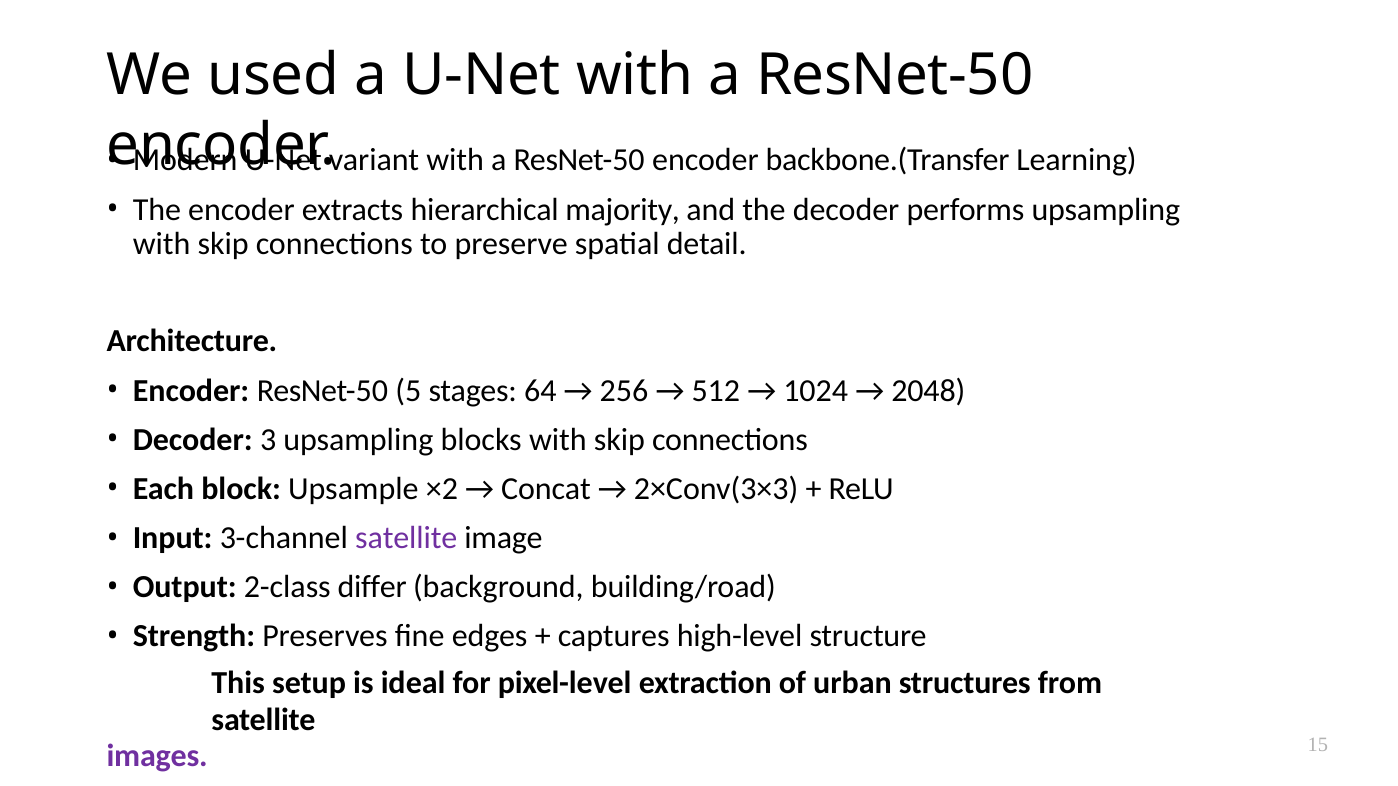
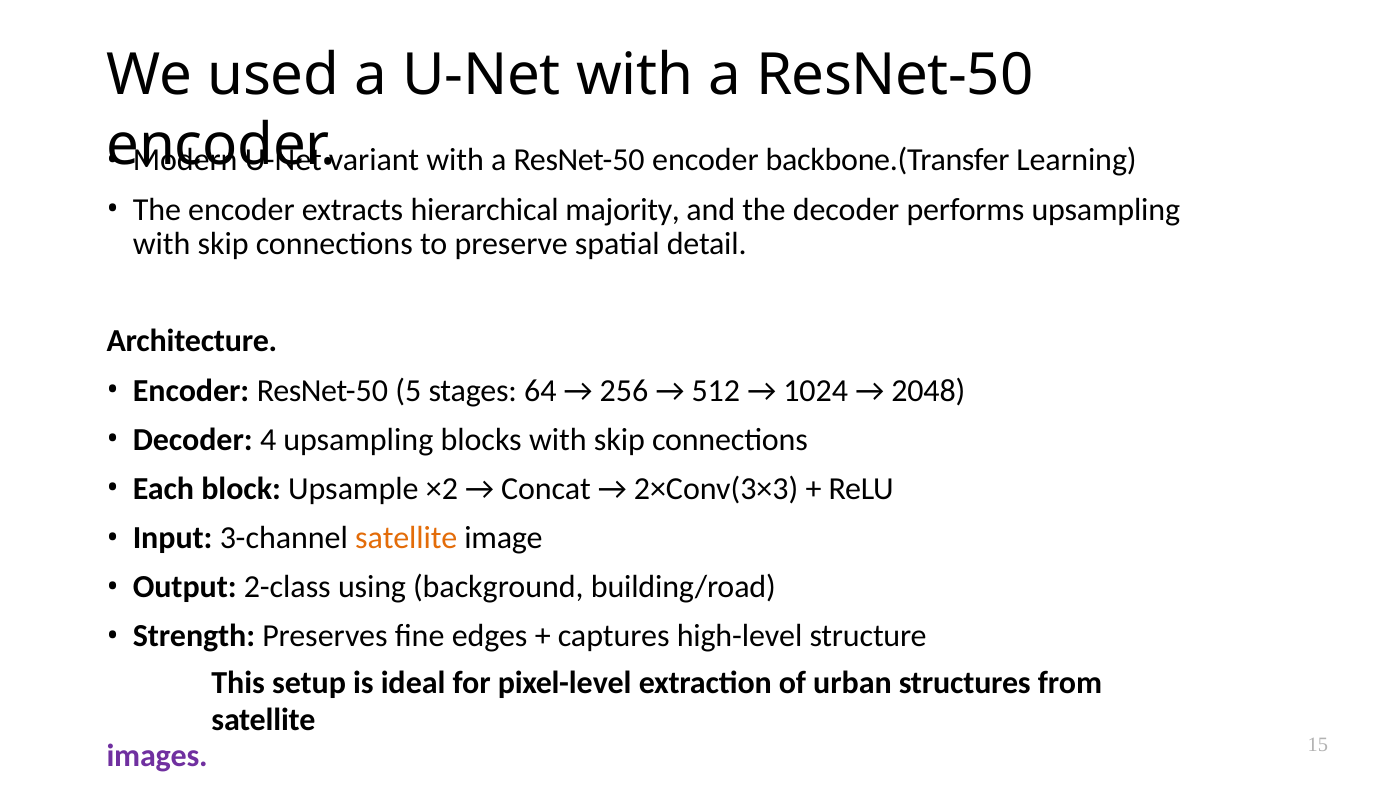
3: 3 -> 4 (268, 440)
satellite colour: purple -> orange (406, 538)
differ: differ -> using (372, 587)
